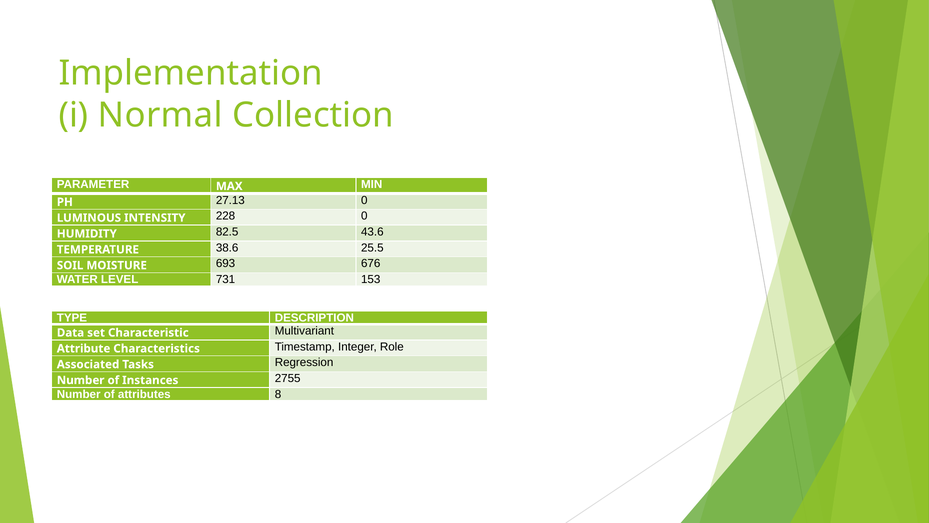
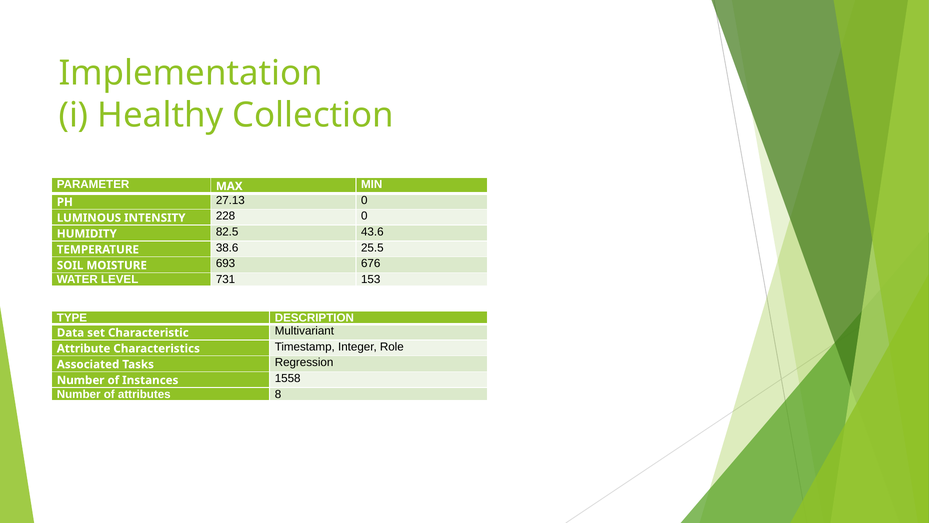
Normal: Normal -> Healthy (160, 115)
2755: 2755 -> 1558 (288, 378)
